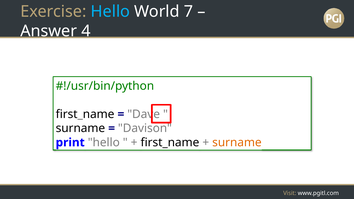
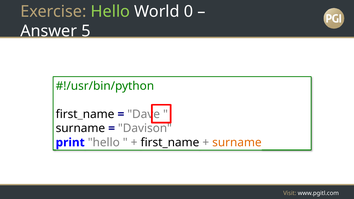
Hello colour: light blue -> light green (110, 12)
7: 7 -> 0 (189, 12)
4: 4 -> 5 (86, 31)
